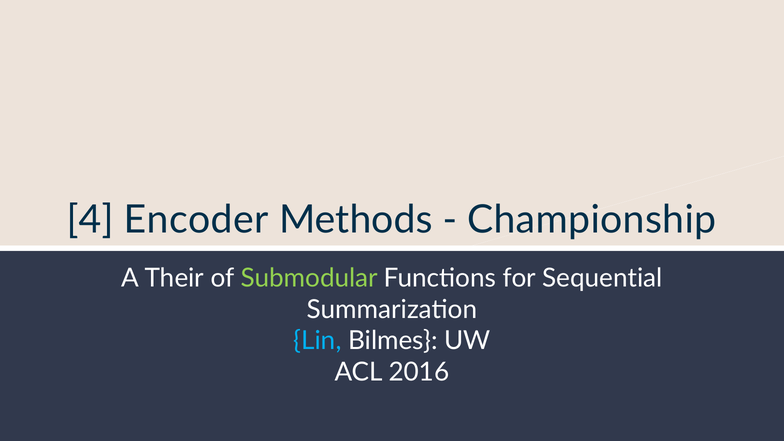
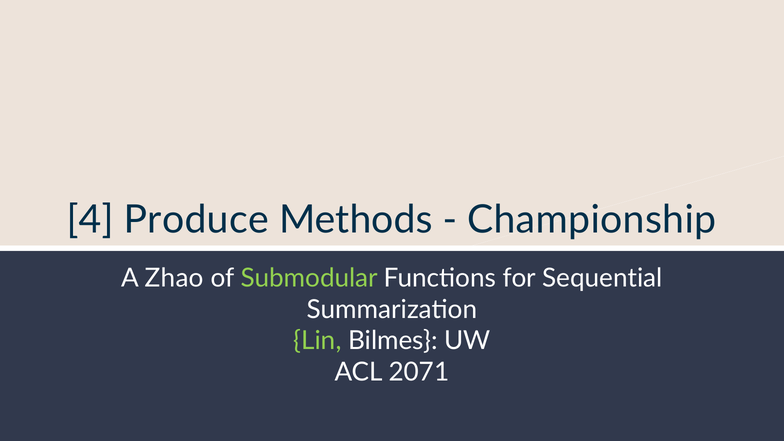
Encoder: Encoder -> Produce (196, 220)
Their: Their -> Zhao (174, 278)
Lin colour: light blue -> light green (317, 341)
2016: 2016 -> 2071 (419, 372)
